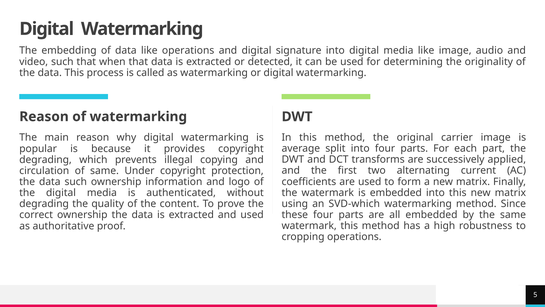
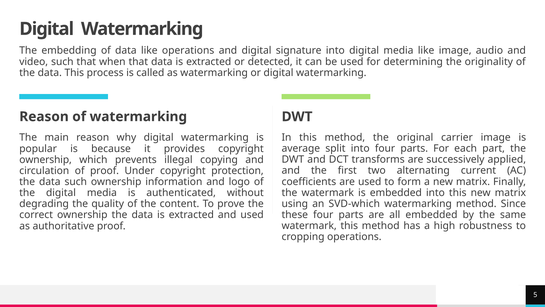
degrading: degrading -> ownership (46, 159)
of same: same -> proof (105, 170)
